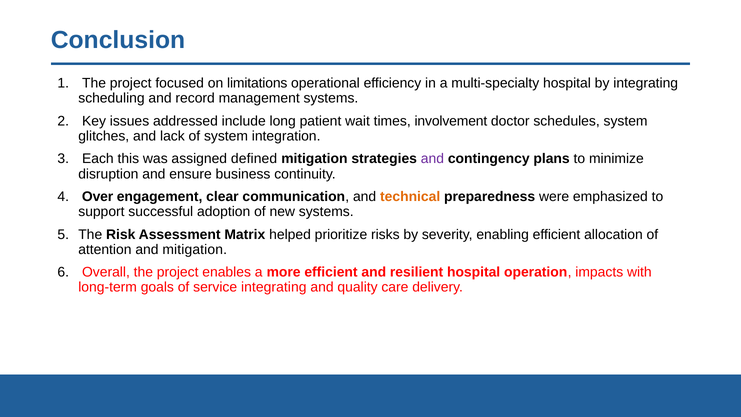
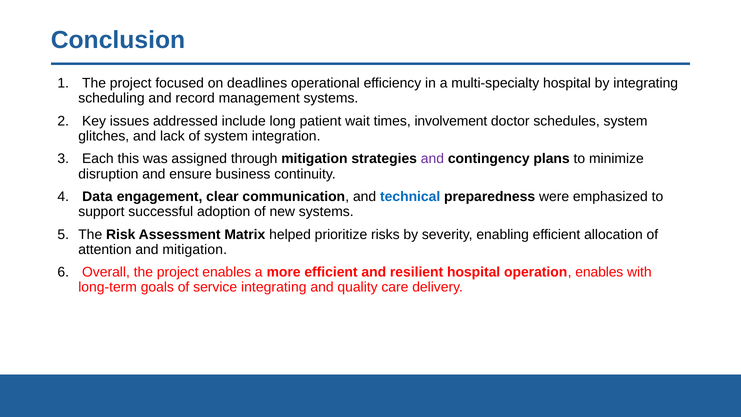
limitations: limitations -> deadlines (257, 83)
defined: defined -> through (254, 159)
Over: Over -> Data (97, 197)
technical colour: orange -> blue (410, 197)
operation impacts: impacts -> enables (599, 272)
